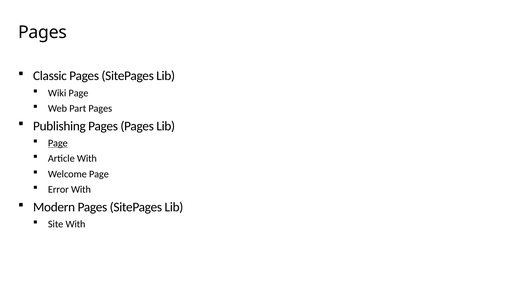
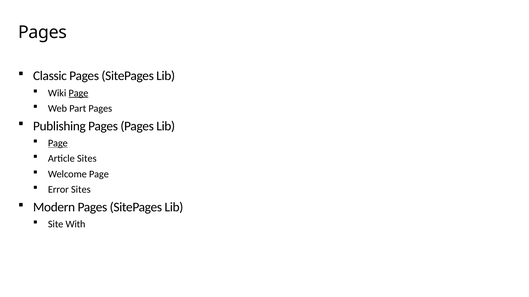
Page underline: none -> present (78, 93)
Article With: With -> Sites (87, 159)
Error With: With -> Sites (81, 190)
